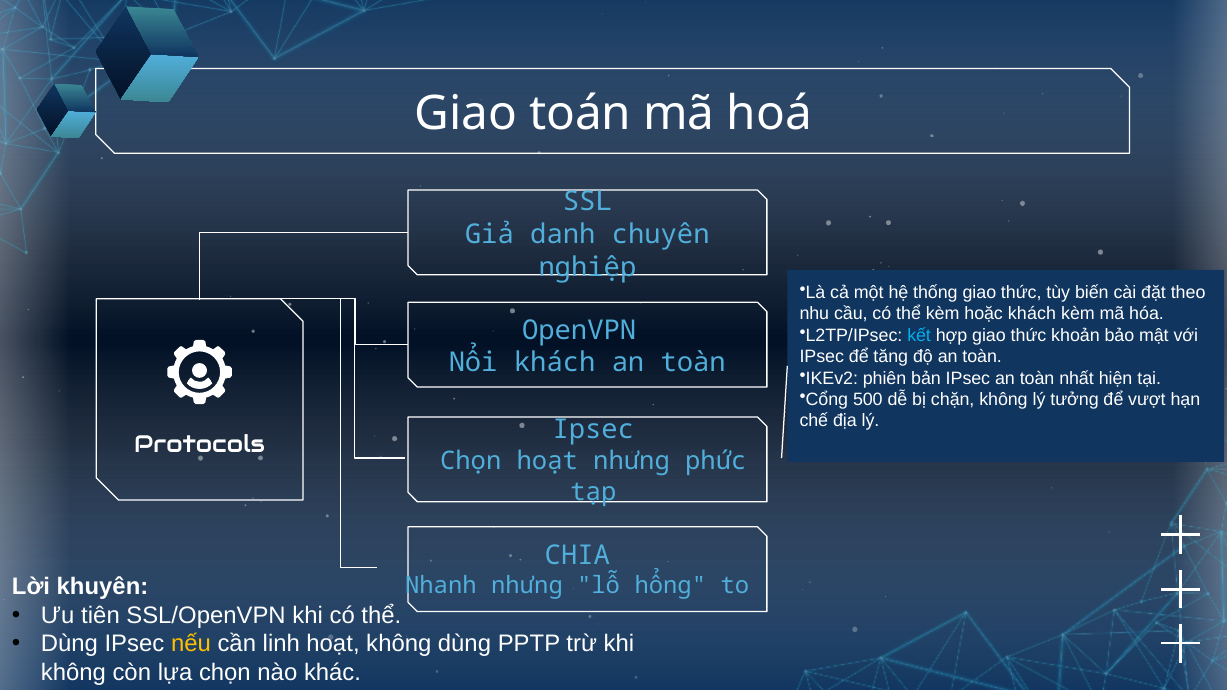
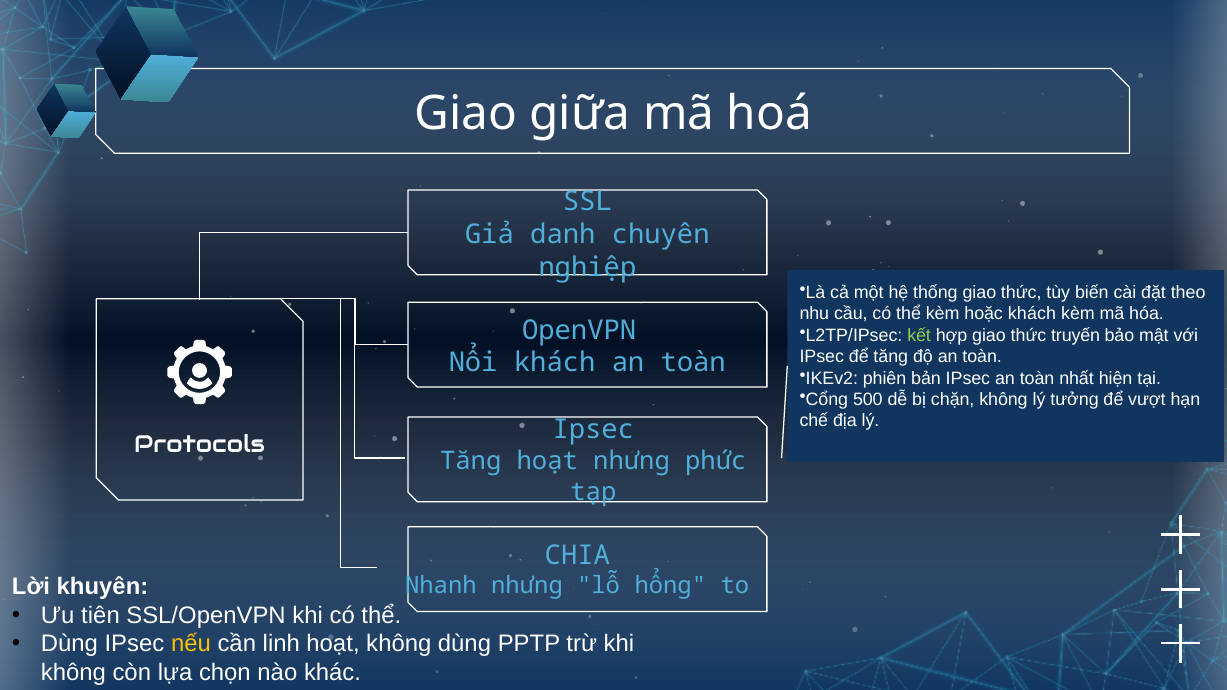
toán: toán -> giữa (580, 114)
kết colour: light blue -> light green (919, 335)
khoản: khoản -> truyến (1076, 335)
Chọn: Chọn -> Tăng (471, 461)
